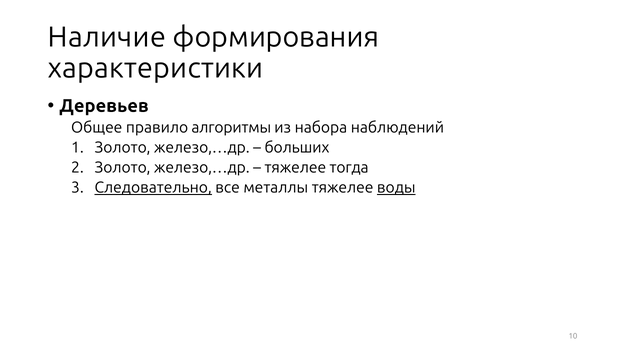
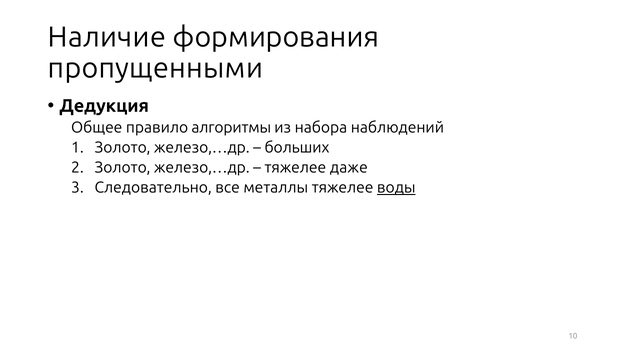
характеристики: характеристики -> пропущенными (155, 68)
Деревьев: Деревьев -> Дедукция (104, 106)
тогда: тогда -> даже (349, 167)
Следовательно underline: present -> none (153, 188)
